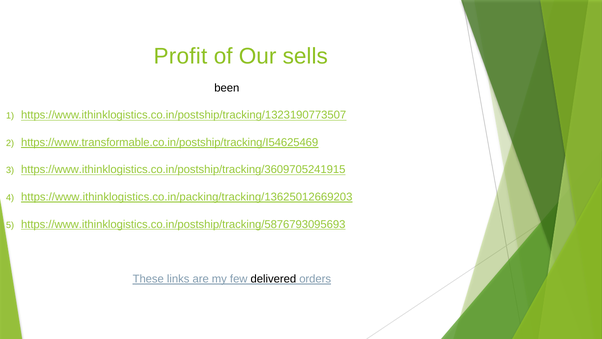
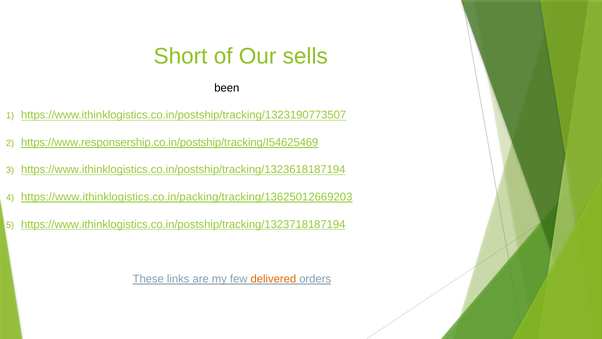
Profit: Profit -> Short (181, 56)
https://www.transformable.co.in/postship/tracking/I54625469: https://www.transformable.co.in/postship/tracking/I54625469 -> https://www.responsership.co.in/postship/tracking/I54625469 (170, 142)
https://www.ithinklogistics.co.in/postship/tracking/3609705241915: https://www.ithinklogistics.co.in/postship/tracking/3609705241915 -> https://www.ithinklogistics.co.in/postship/tracking/1323618187194 (183, 170)
https://www.ithinklogistics.co.in/postship/tracking/5876793095693: https://www.ithinklogistics.co.in/postship/tracking/5876793095693 -> https://www.ithinklogistics.co.in/postship/tracking/1323718187194 (183, 224)
delivered colour: black -> orange (273, 279)
